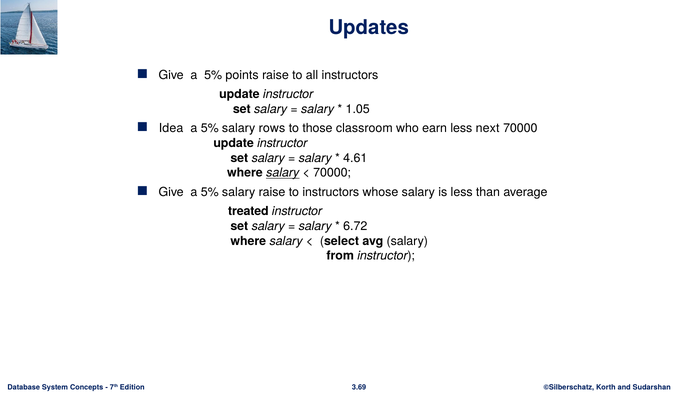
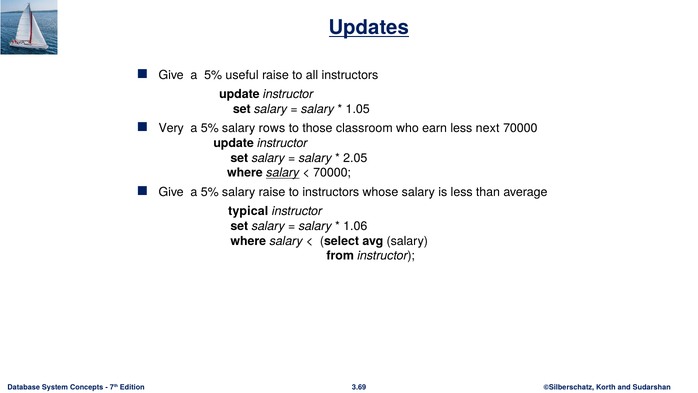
Updates underline: none -> present (369, 28)
points: points -> useful (242, 75)
Idea: Idea -> Very (171, 128)
4.61: 4.61 -> 2.05 (355, 158)
treated: treated -> typical (248, 211)
6.72: 6.72 -> 1.06 (355, 226)
